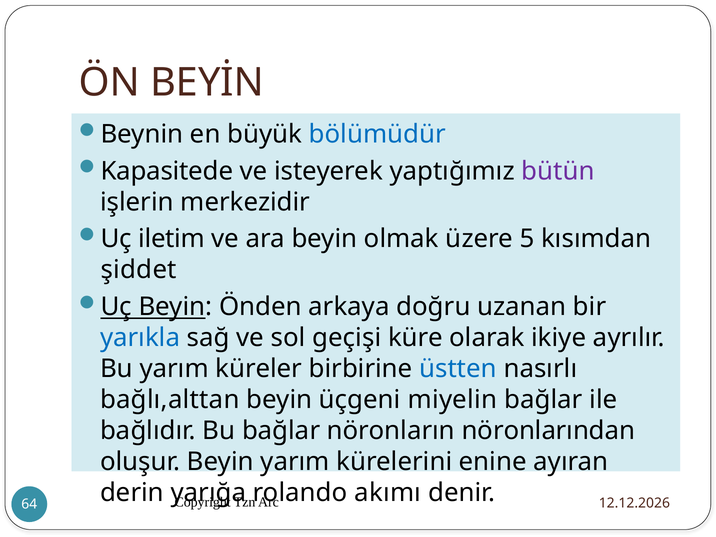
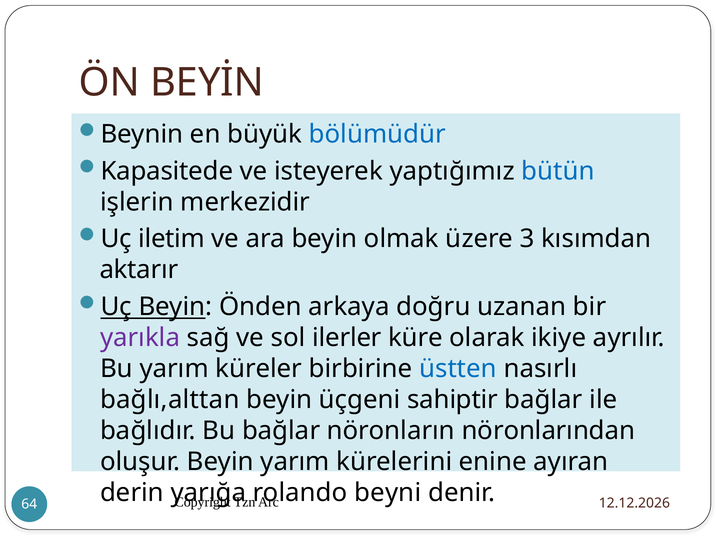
bütün colour: purple -> blue (558, 171)
5: 5 -> 3 (527, 239)
şiddet: şiddet -> aktarır (139, 270)
yarıkla colour: blue -> purple (140, 338)
geçişi: geçişi -> ilerler (347, 338)
miyelin: miyelin -> sahiptir (453, 400)
akımı: akımı -> beyni (388, 493)
